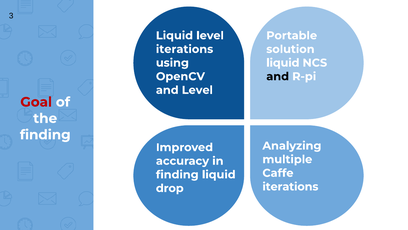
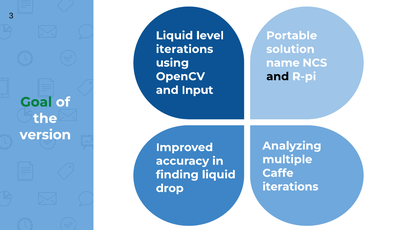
liquid: liquid -> name (283, 63)
and Level: Level -> Input (197, 90)
Goal colour: red -> green (36, 102)
finding: finding -> version (45, 134)
